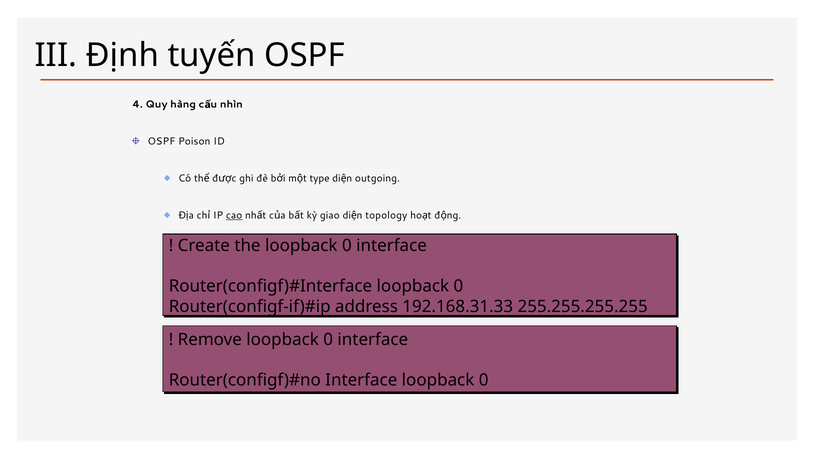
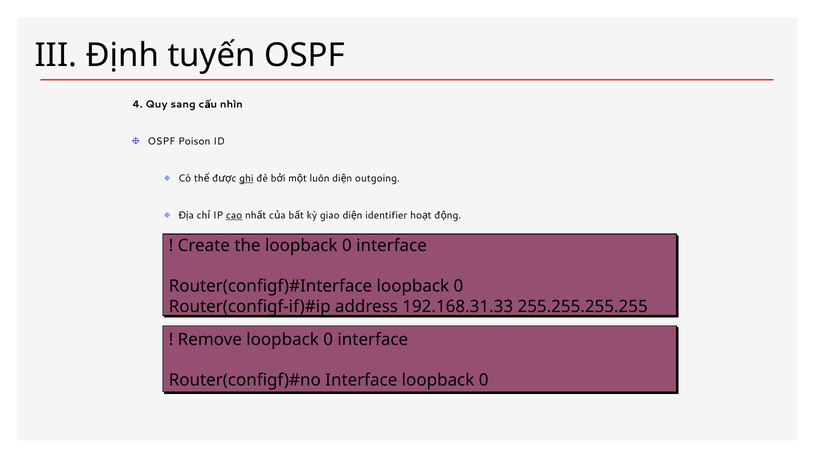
hàng: hàng -> sang (183, 104)
ghi underline: none -> present (246, 178)
type: type -> luôn (320, 178)
topology: topology -> identifier (386, 215)
